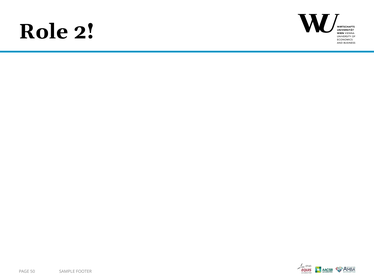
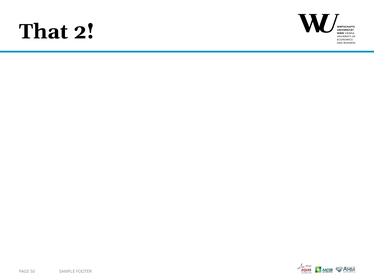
Role: Role -> That (44, 32)
